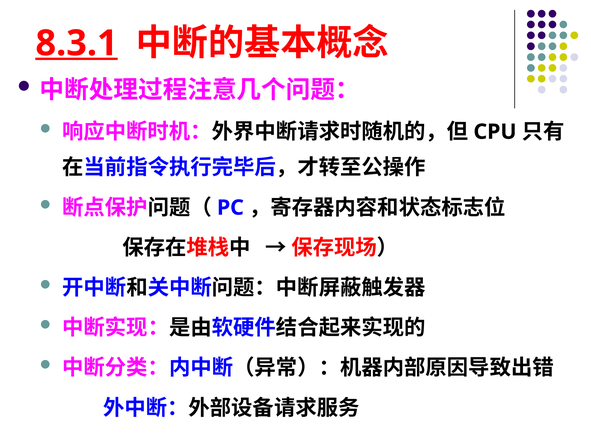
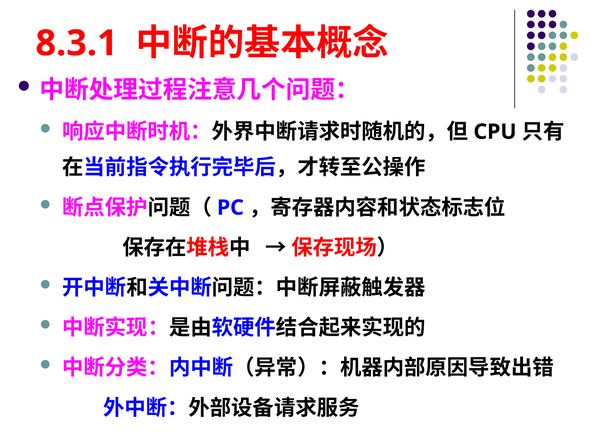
8.3.1 underline: present -> none (77, 43)
